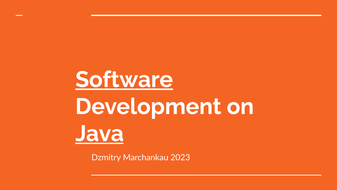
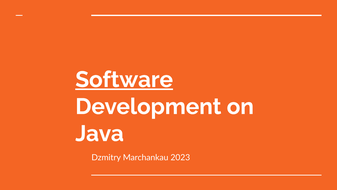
Java underline: present -> none (100, 133)
